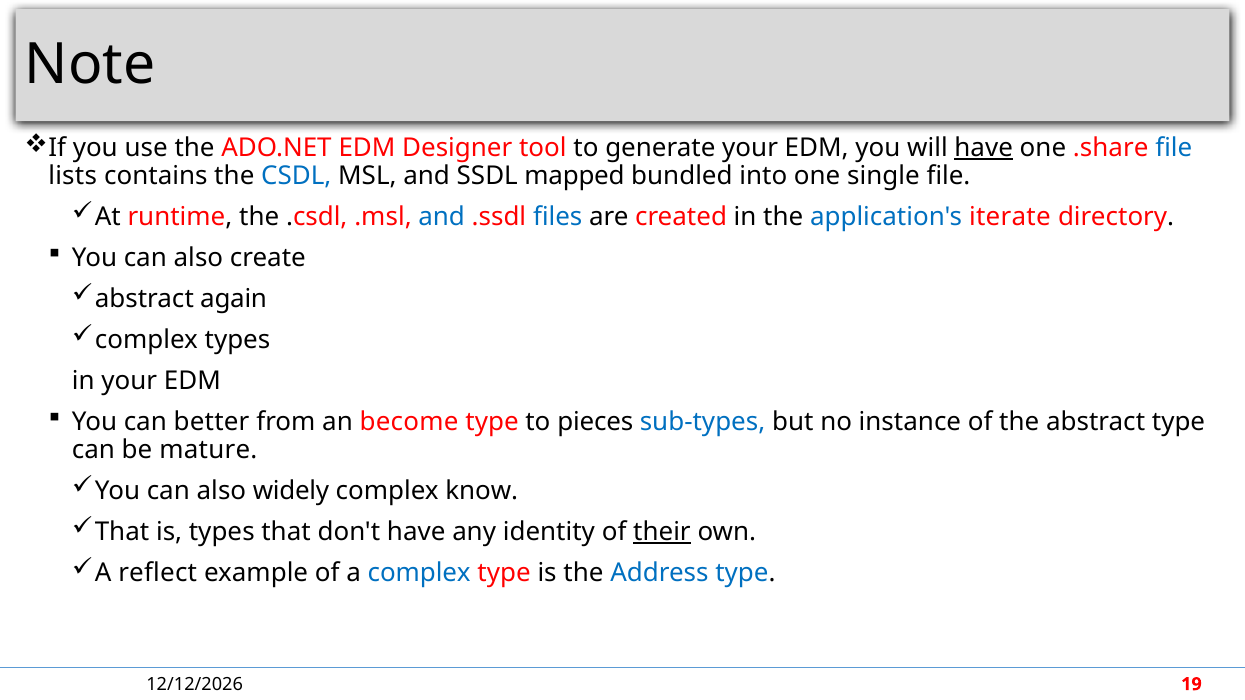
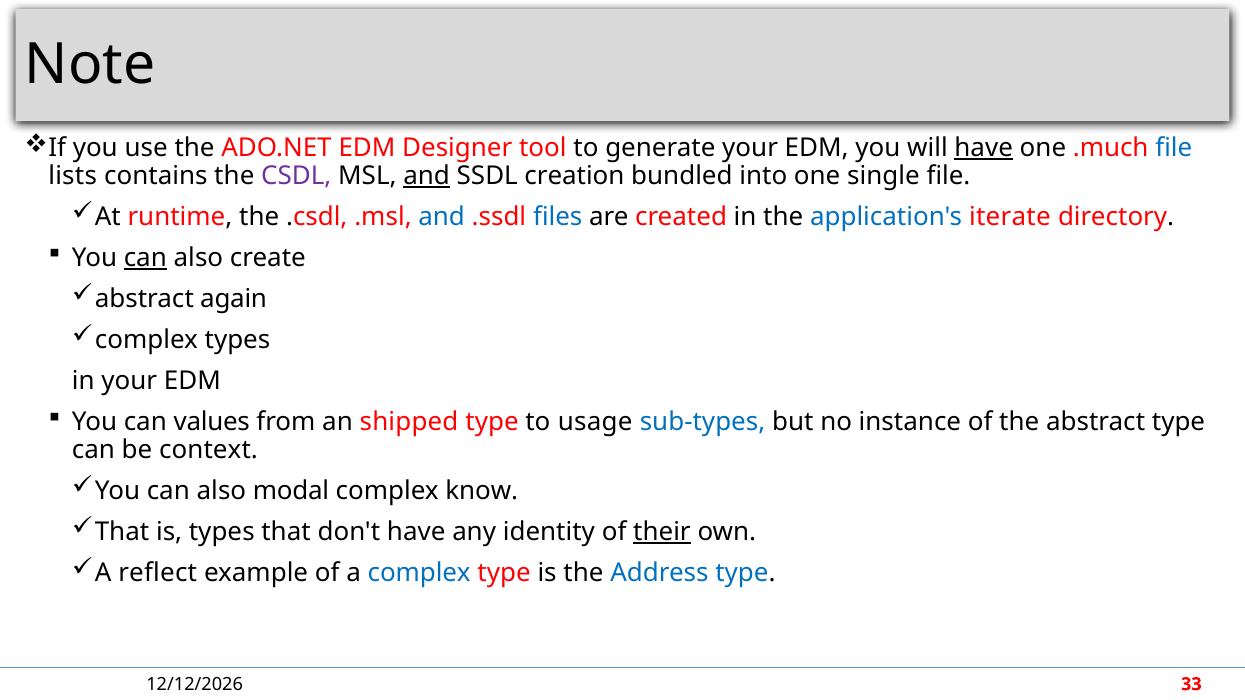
.share: .share -> .much (1111, 148)
CSDL colour: blue -> purple (296, 176)
and underline: none -> present (427, 176)
mapped: mapped -> creation (574, 176)
can underline: none -> present (145, 258)
better: better -> values (212, 422)
become: become -> shipped (409, 422)
pieces: pieces -> usage (595, 422)
mature: mature -> context (208, 450)
widely: widely -> modal (291, 491)
19: 19 -> 33 (1191, 684)
